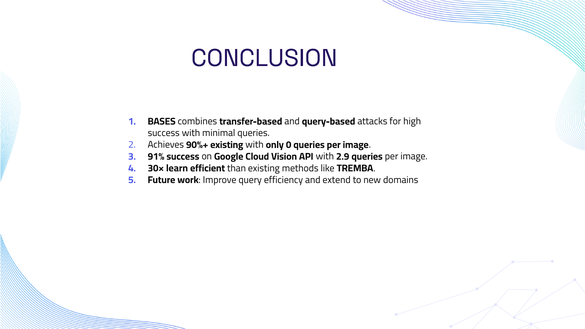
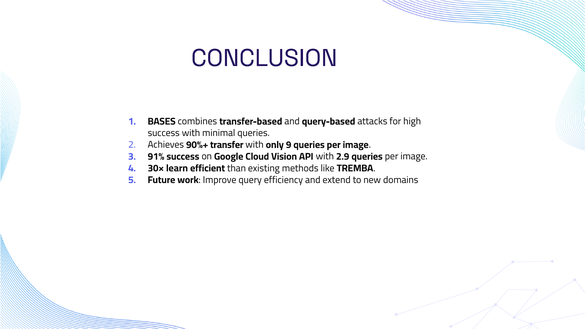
90%+ existing: existing -> transfer (227, 145)
0: 0 -> 9 (289, 145)
